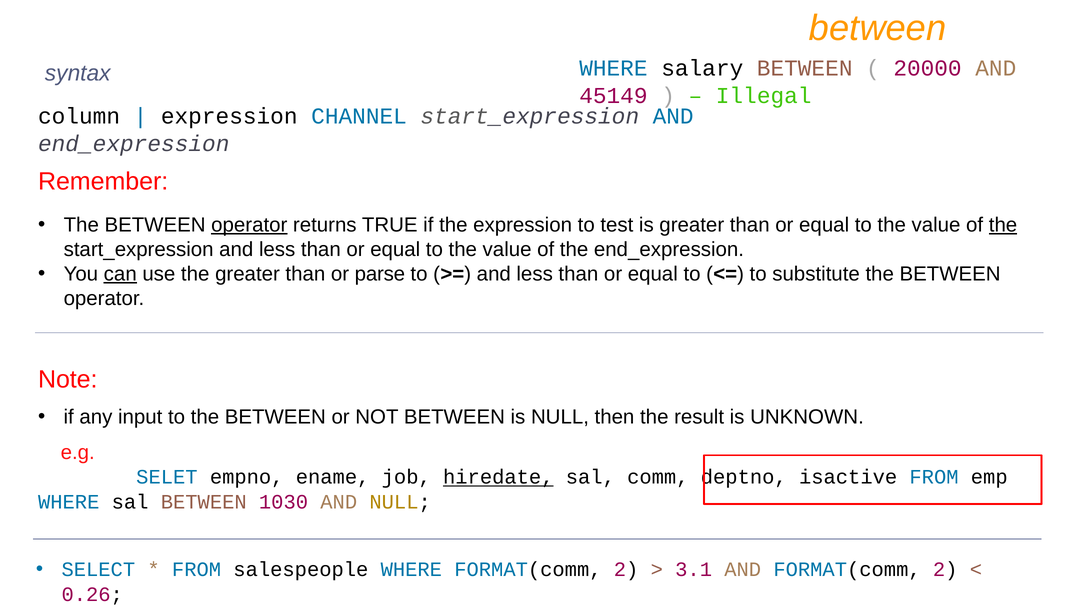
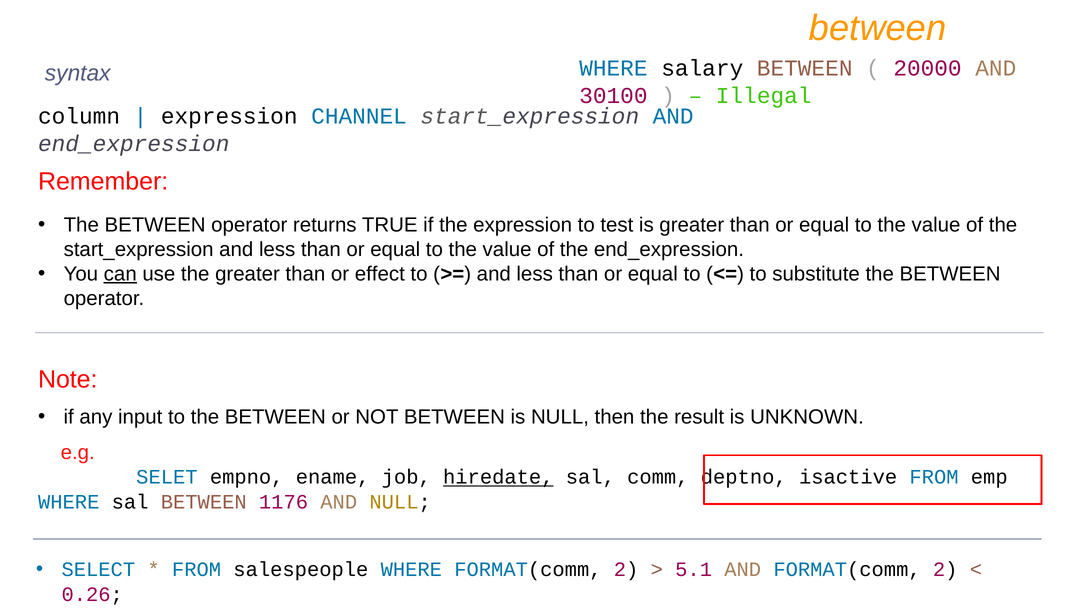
45149: 45149 -> 30100 (613, 95)
operator underline: present -> none (249, 225)
the underline: present -> none (1003, 225)
parse: parse -> effect (380, 274)
1030: 1030 -> 1176 (284, 502)
3.1: 3.1 -> 5.1 (694, 569)
